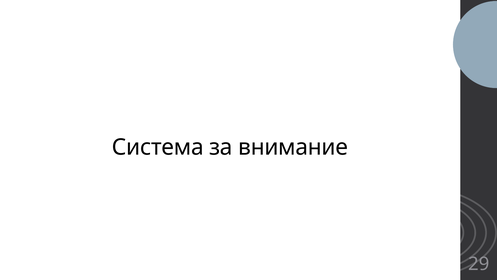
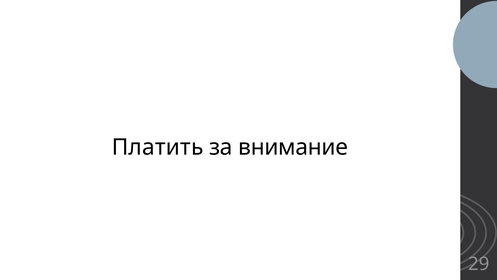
Система: Система -> Платить (158, 147)
